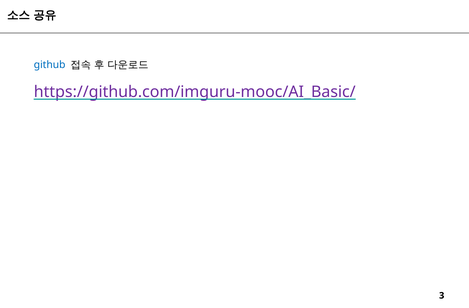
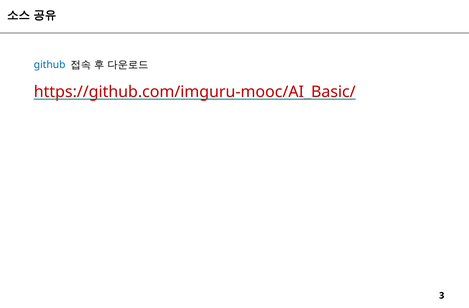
https://github.com/imguru-mooc/AI_Basic/ colour: purple -> red (195, 92)
